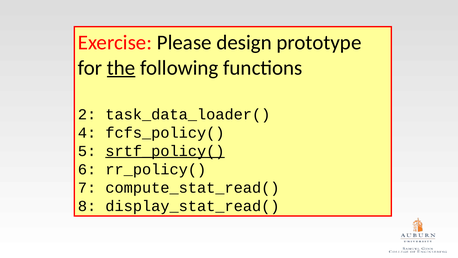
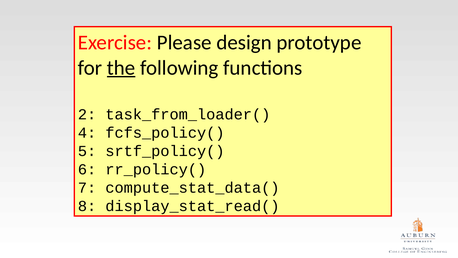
task_data_loader(: task_data_loader( -> task_from_loader( (188, 114)
srtf_policy( underline: present -> none (165, 151)
compute_stat_read(: compute_stat_read( -> compute_stat_data( (192, 187)
